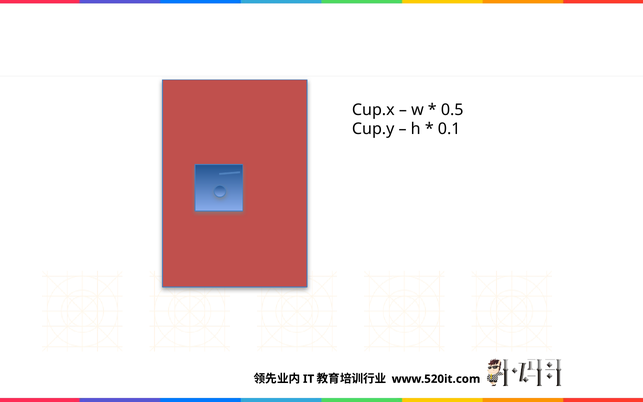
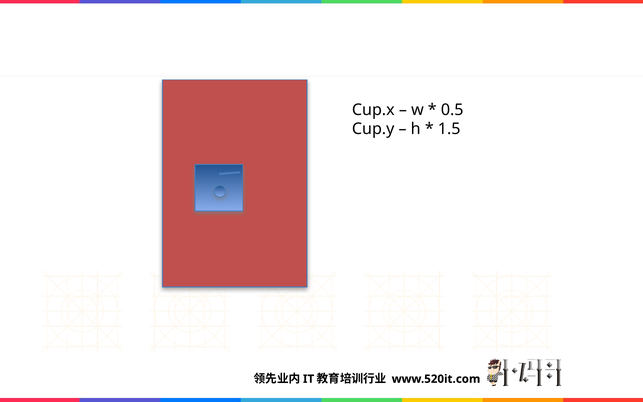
0.1: 0.1 -> 1.5 (449, 129)
